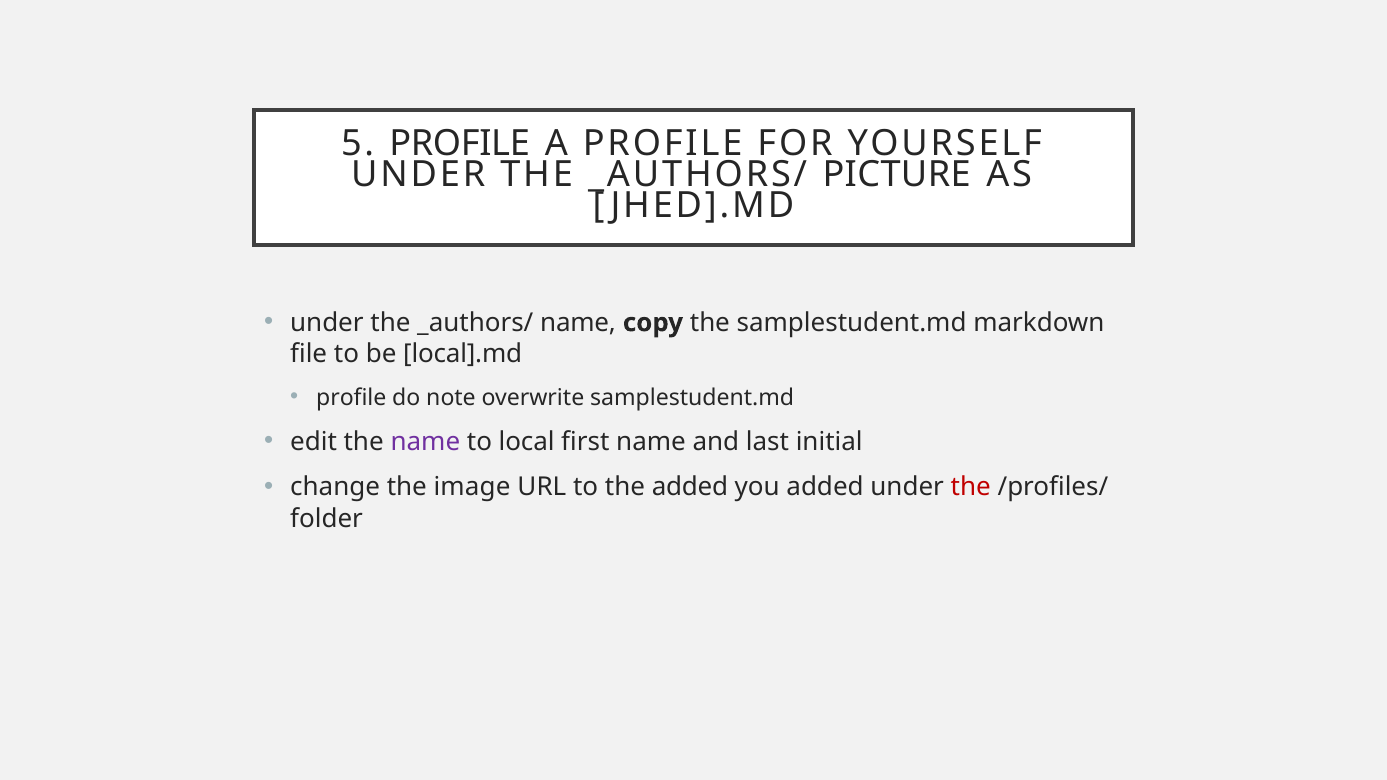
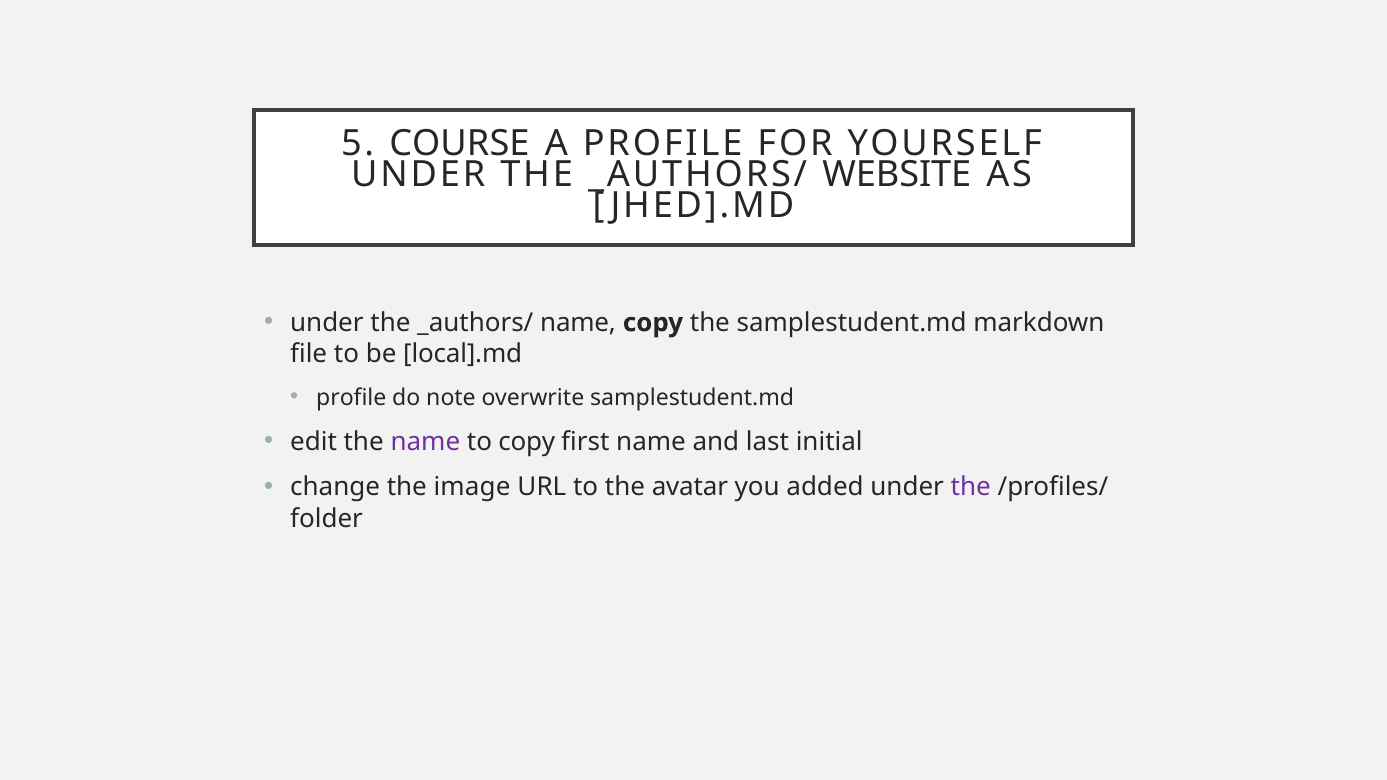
5 PROFILE: PROFILE -> COURSE (459, 144)
PICTURE: PICTURE -> WEBSITE (897, 175)
to local: local -> copy (527, 442)
the added: added -> avatar (690, 487)
the colour: red -> purple (971, 487)
